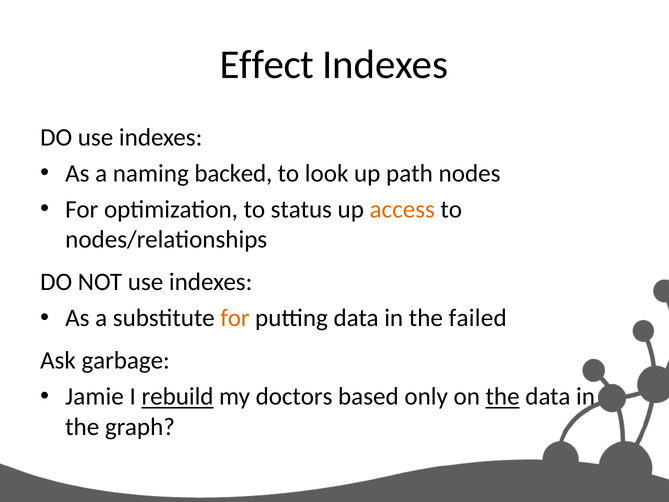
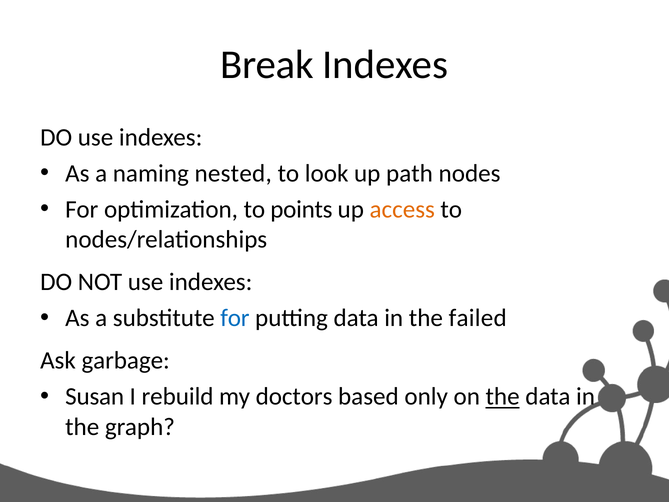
Effect: Effect -> Break (267, 65)
backed: backed -> nested (233, 173)
status: status -> points (301, 209)
for colour: orange -> blue (235, 318)
Jamie: Jamie -> Susan (95, 397)
rebuild underline: present -> none (178, 397)
